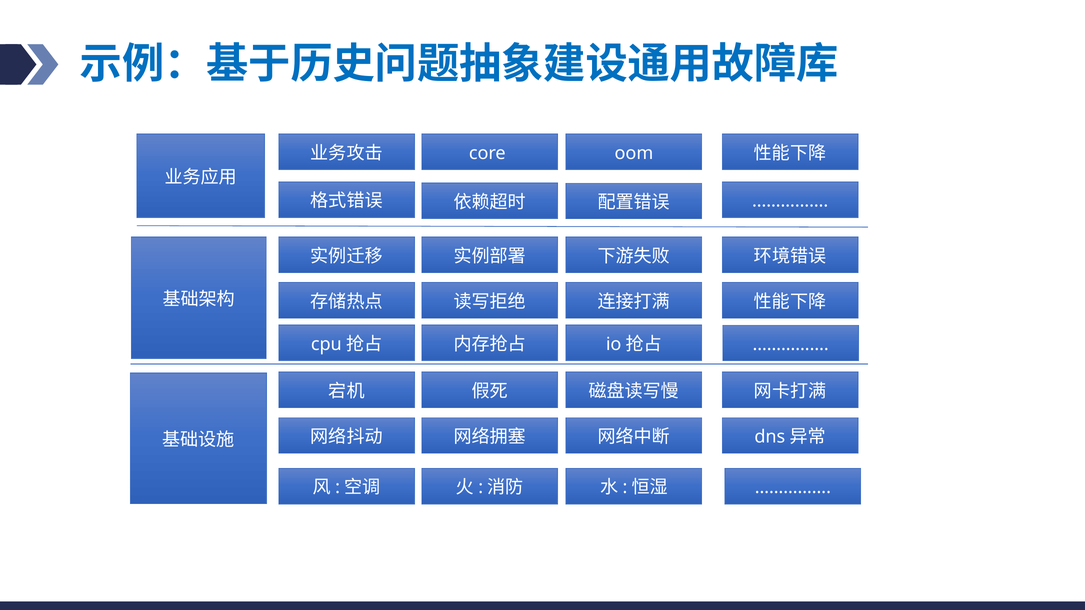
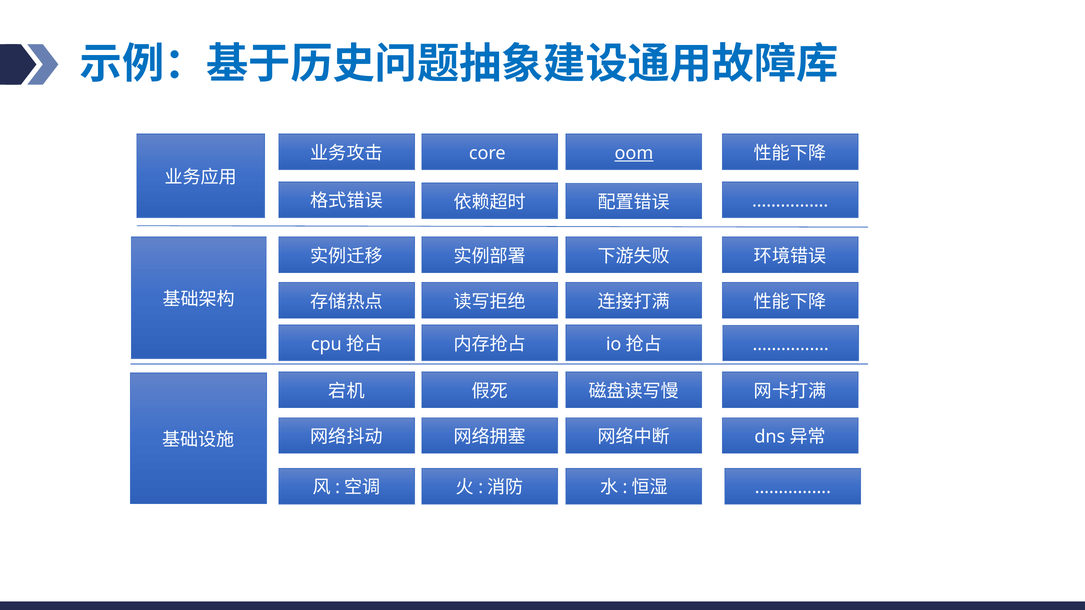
oom underline: none -> present (634, 153)
